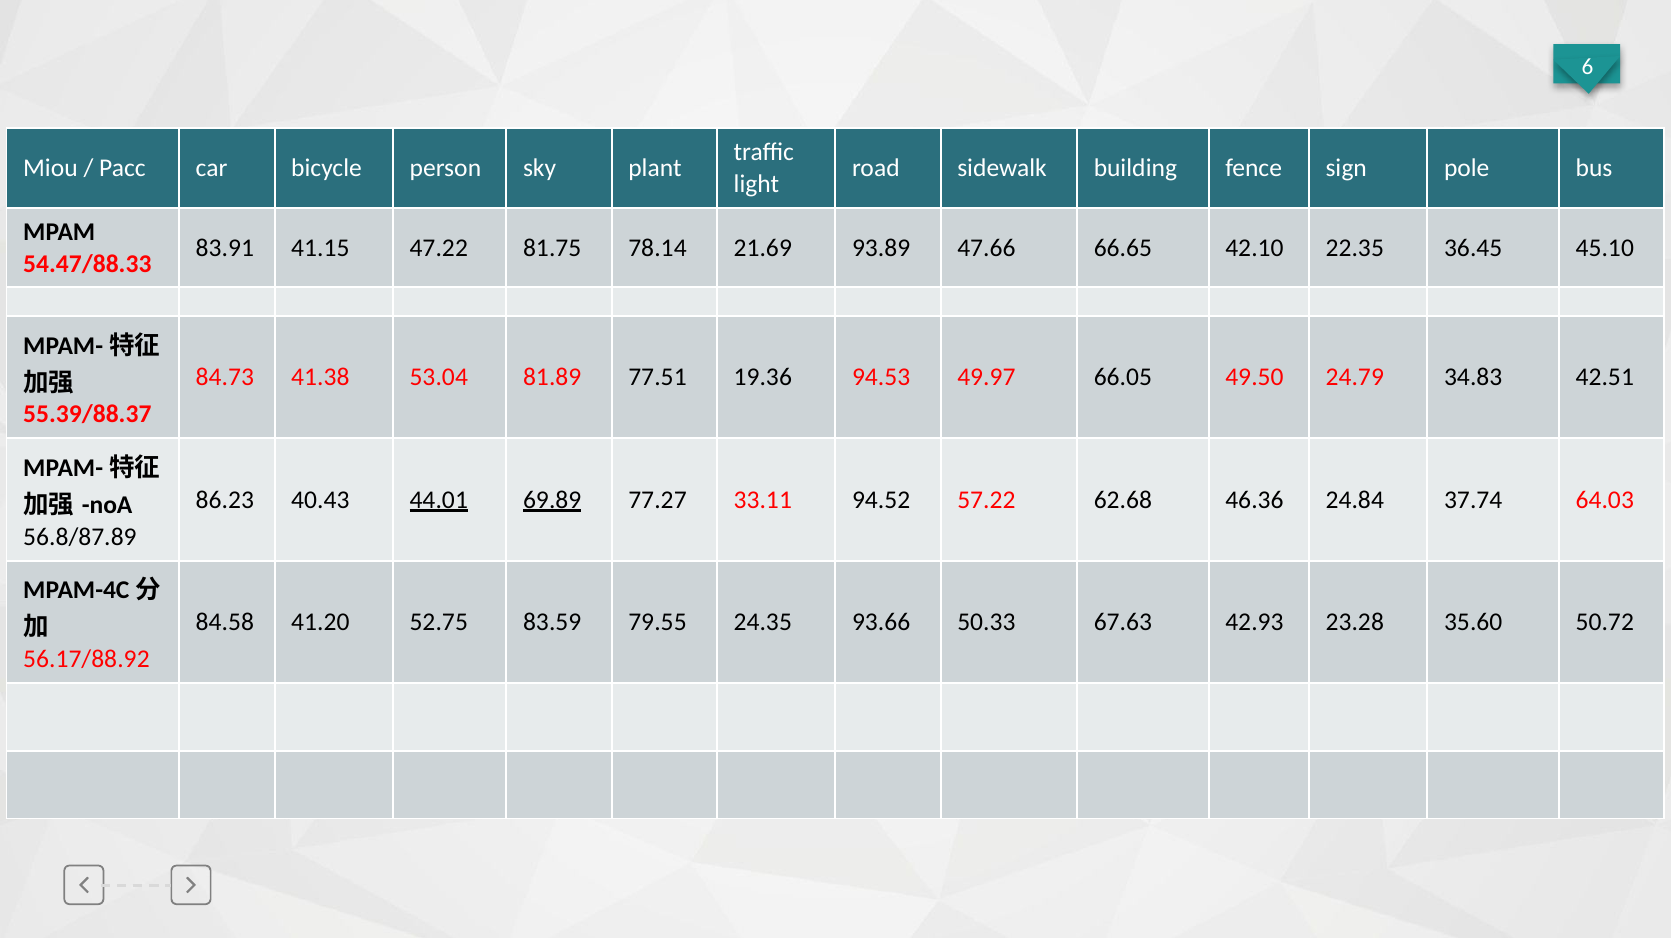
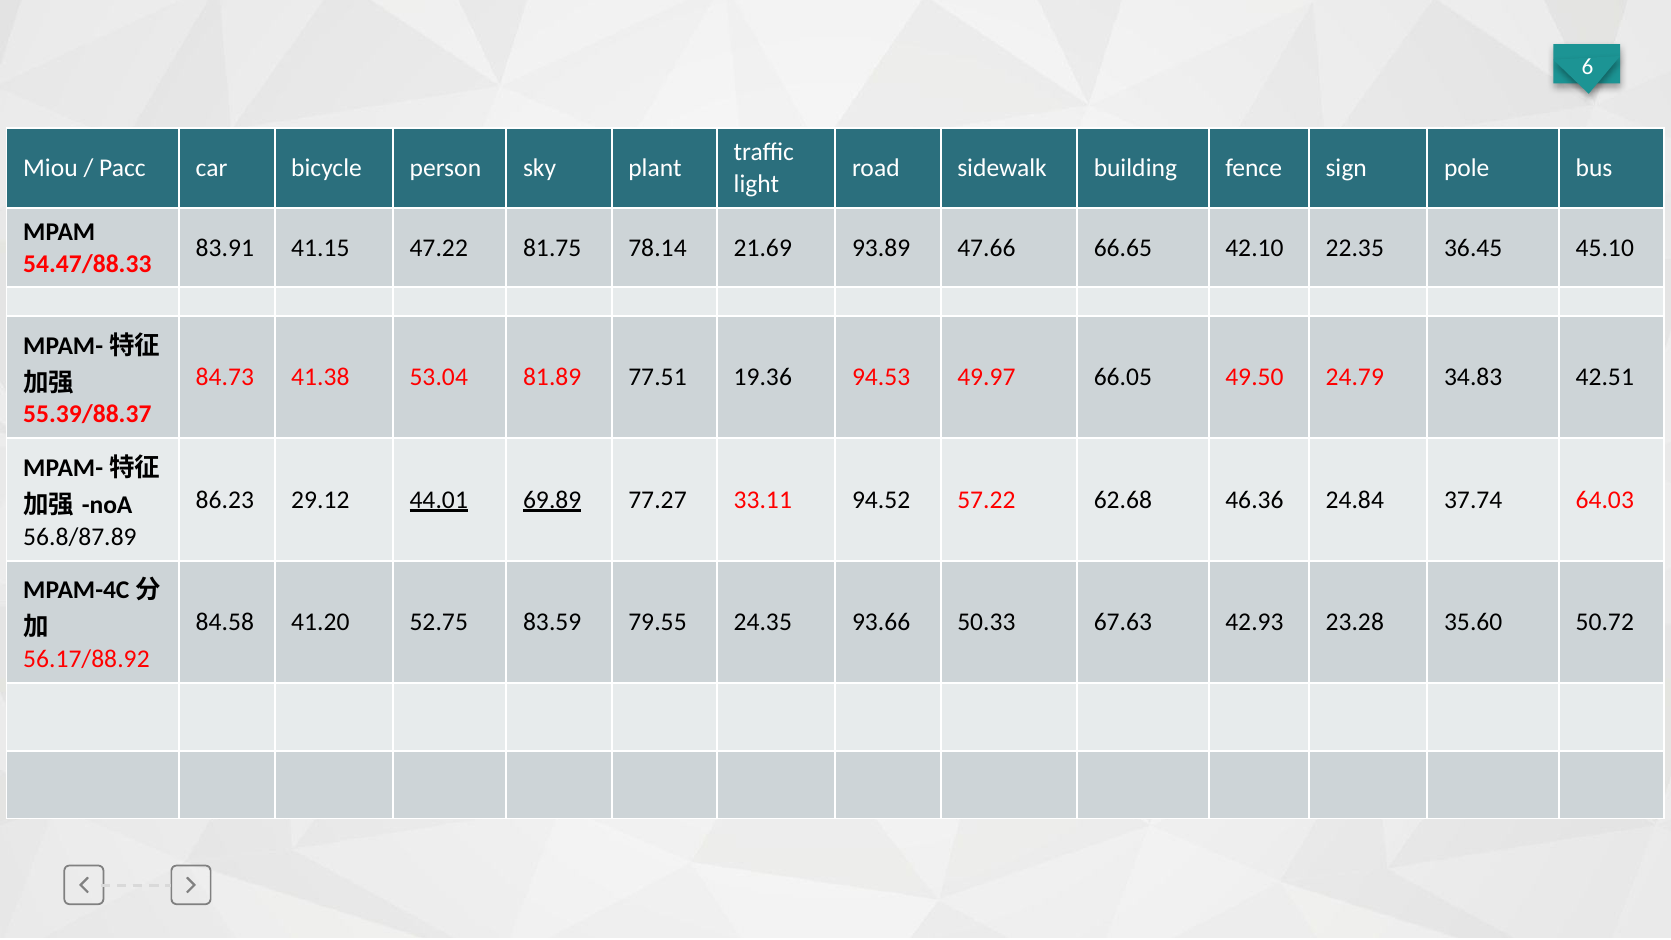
40.43: 40.43 -> 29.12 (320, 500)
